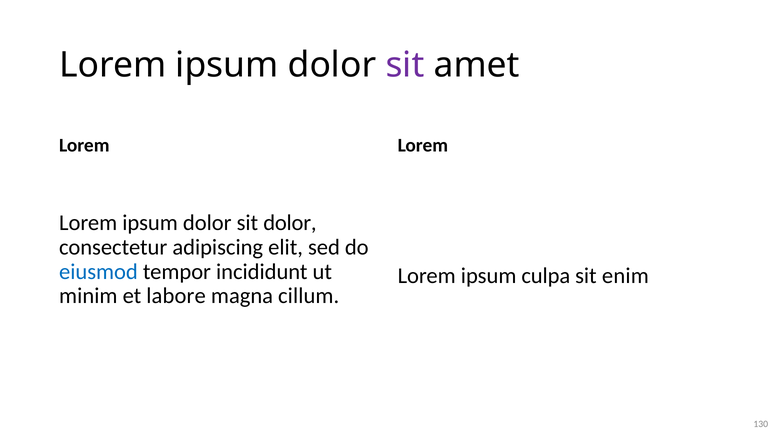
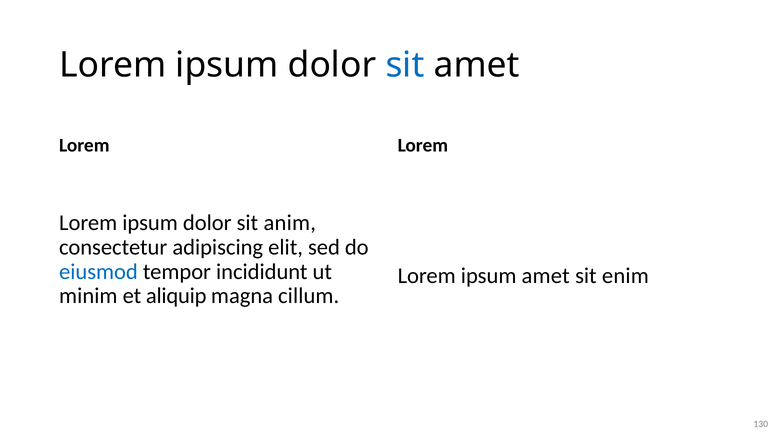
sit colour: purple -> blue (405, 65)
sit dolor: dolor -> anim (290, 223)
ipsum culpa: culpa -> amet (546, 276)
labore: labore -> aliquip (176, 296)
